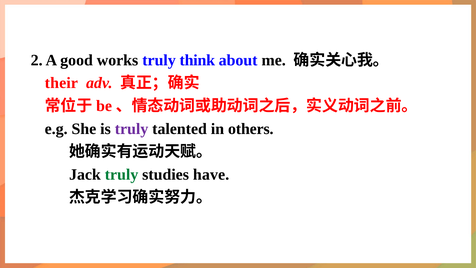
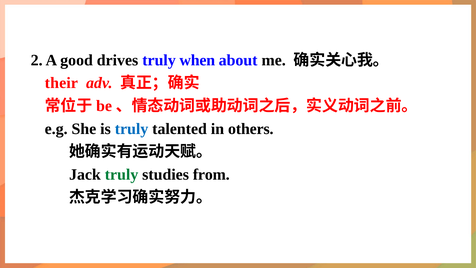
works: works -> drives (118, 60)
think: think -> when (197, 60)
truly colour: purple -> blue (132, 129)
have: have -> from (211, 174)
